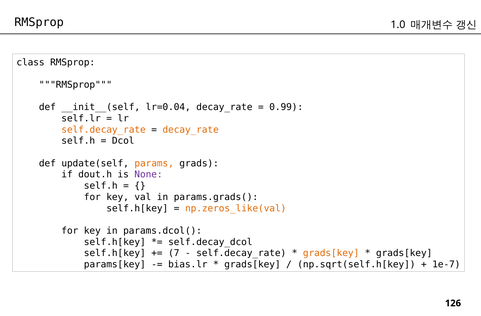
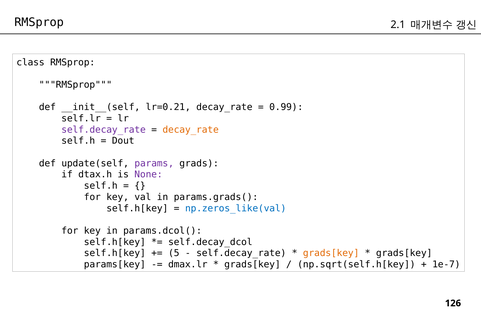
1.0: 1.0 -> 2.1 (398, 25)
lr=0.04: lr=0.04 -> lr=0.21 (168, 107)
self.decay_rate colour: orange -> purple (104, 130)
Dcol: Dcol -> Dout (123, 141)
params colour: orange -> purple (154, 163)
dout.h: dout.h -> dtax.h (95, 175)
np.zeros_like(val colour: orange -> blue (236, 208)
7: 7 -> 5 (174, 253)
bias.lr: bias.lr -> dmax.lr (188, 264)
